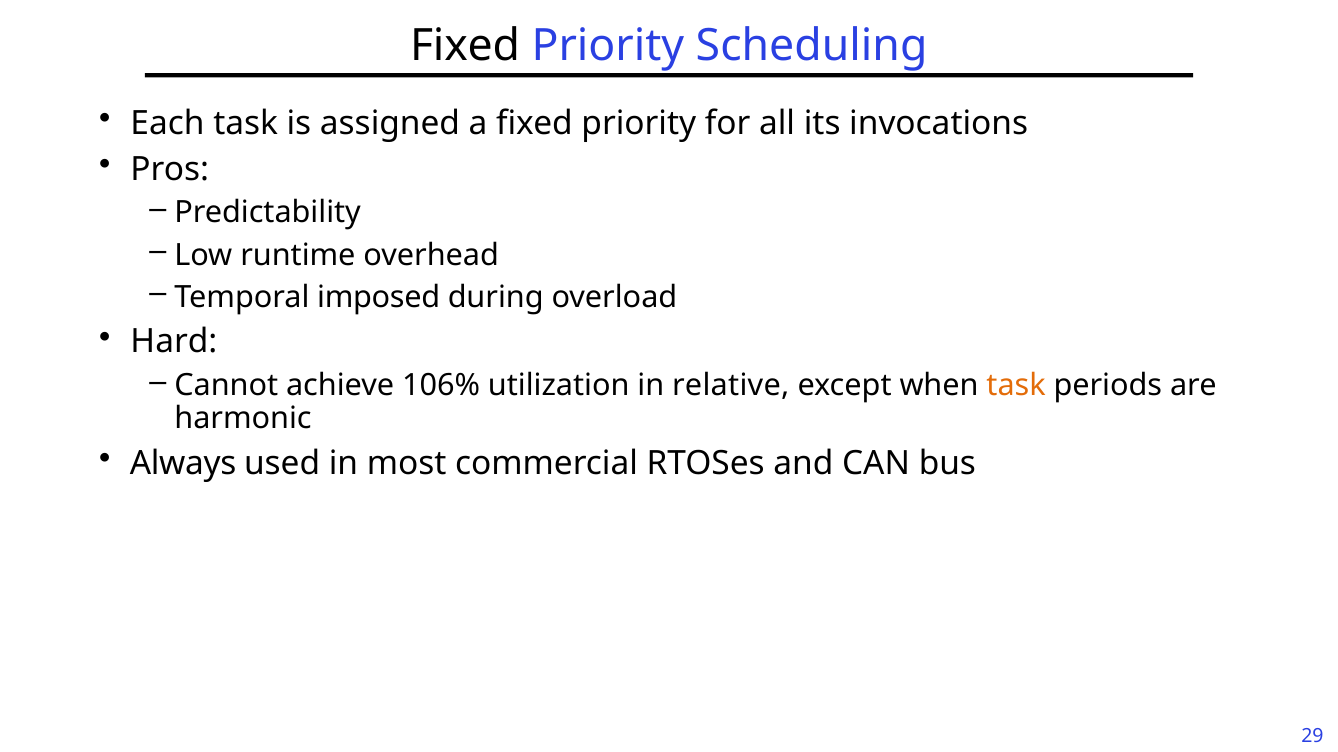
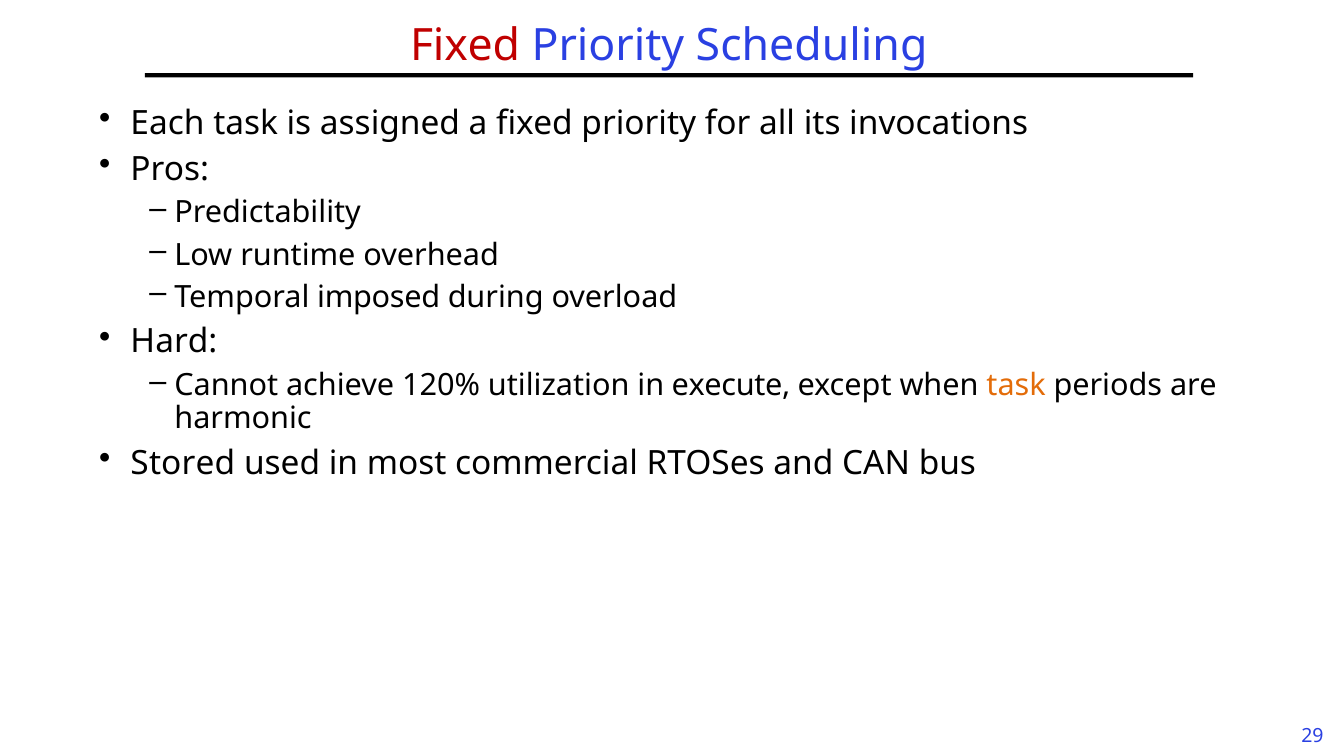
Fixed colour: black -> red (465, 46)
106%: 106% -> 120% (441, 386)
relative: relative -> execute (731, 386)
Always: Always -> Stored (183, 464)
